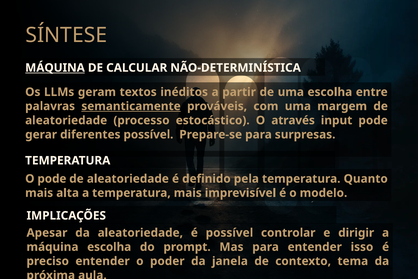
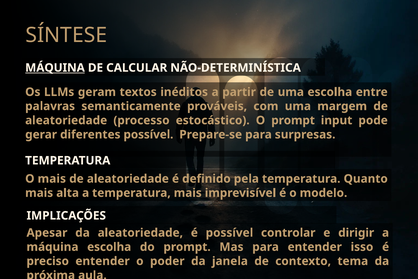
semanticamente underline: present -> none (131, 106)
O através: através -> prompt (293, 120)
O pode: pode -> mais (52, 179)
